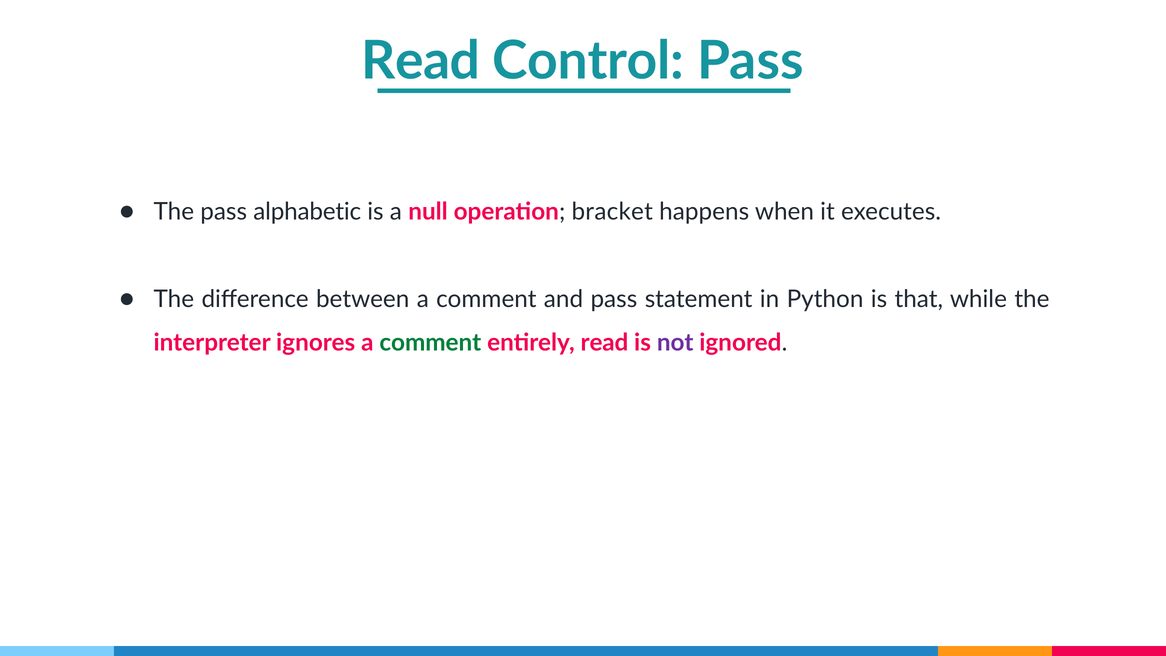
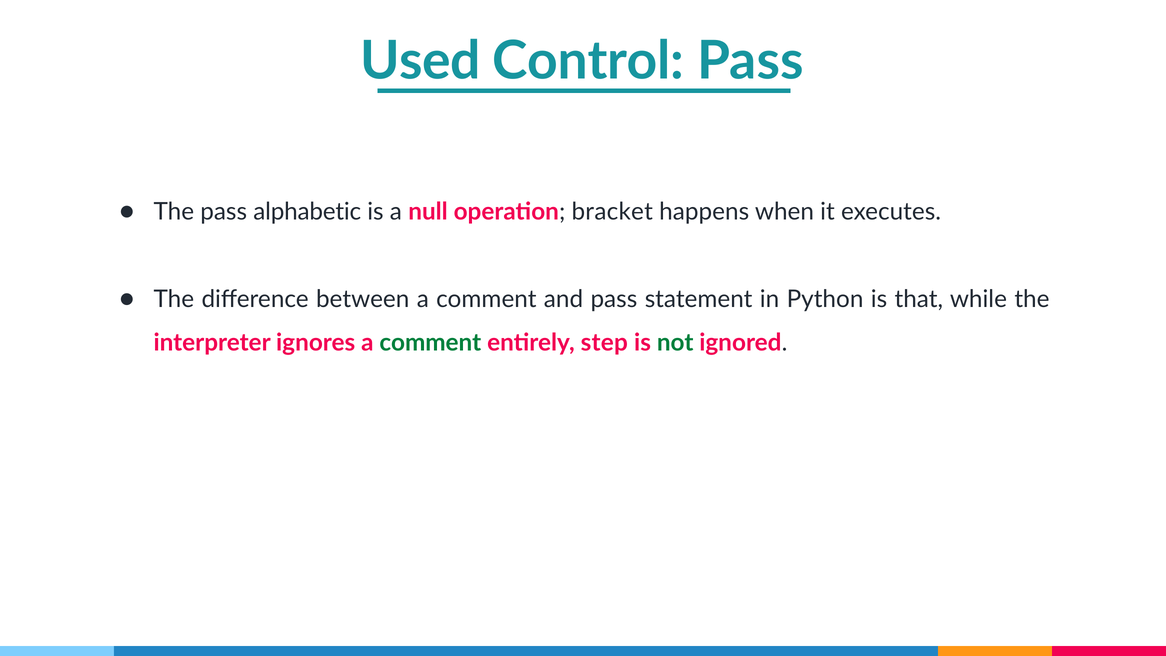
Read: Read -> Used (421, 61)
entirely read: read -> step (604, 343)
not colour: purple -> green (675, 343)
